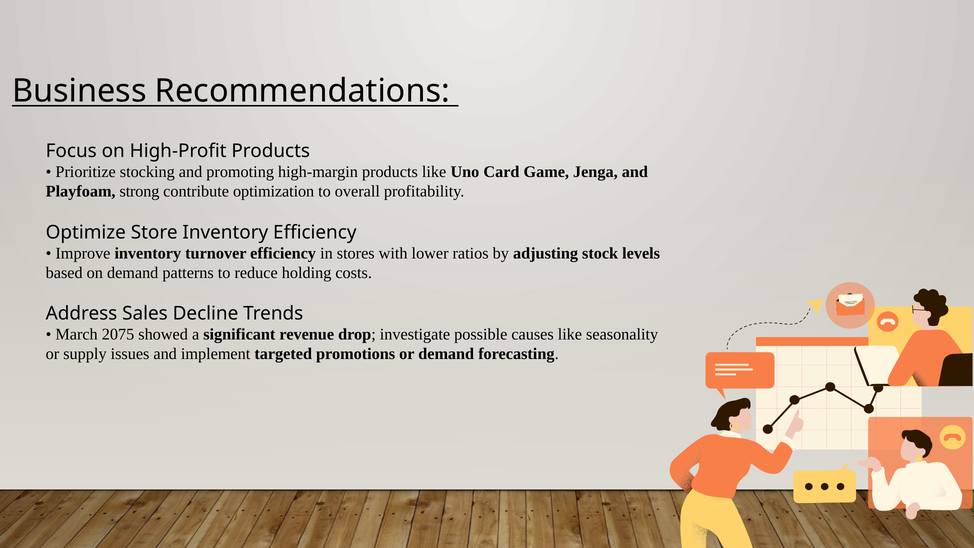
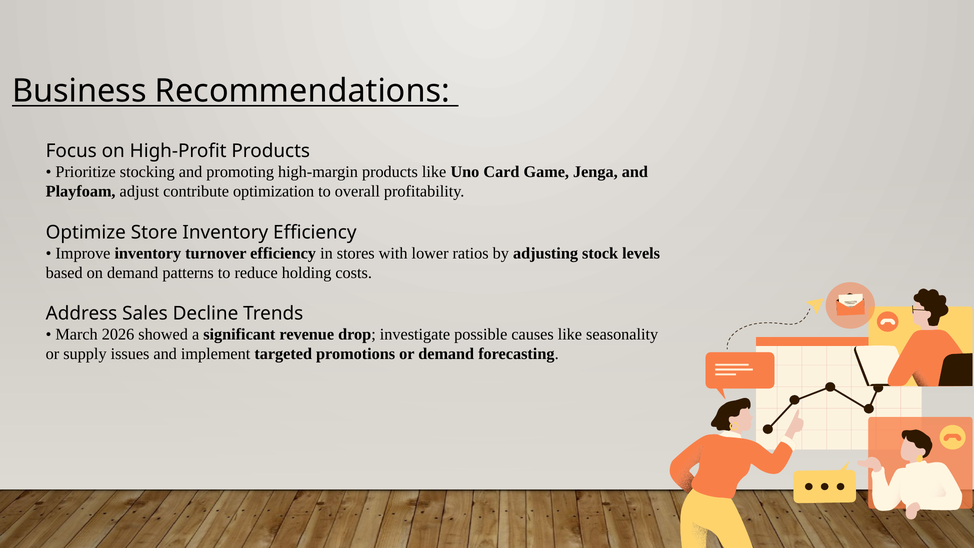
strong: strong -> adjust (139, 191)
2075: 2075 -> 2026 (118, 334)
